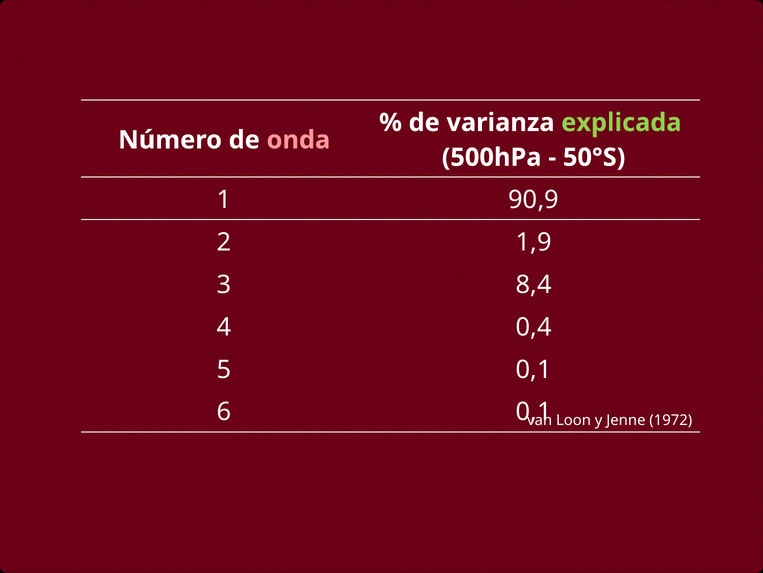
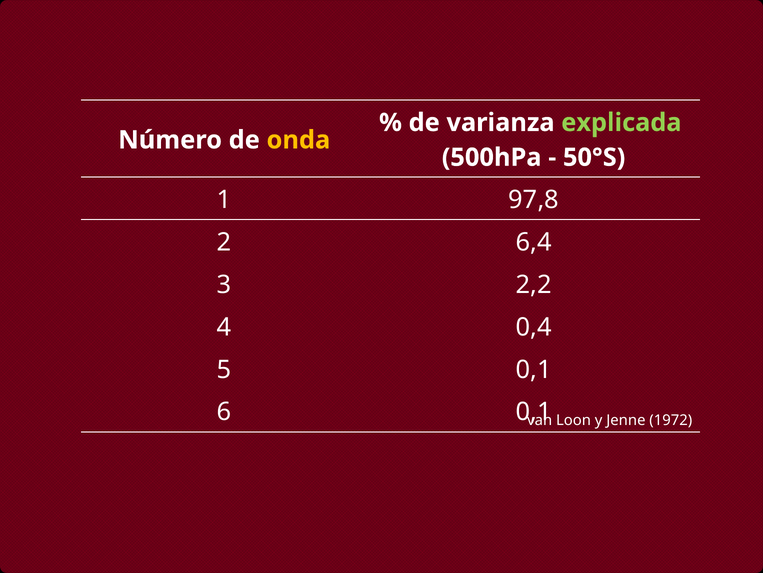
onda colour: pink -> yellow (298, 140)
90,9: 90,9 -> 97,8 (534, 200)
1,9: 1,9 -> 6,4 (534, 242)
8,4: 8,4 -> 2,2 (534, 284)
